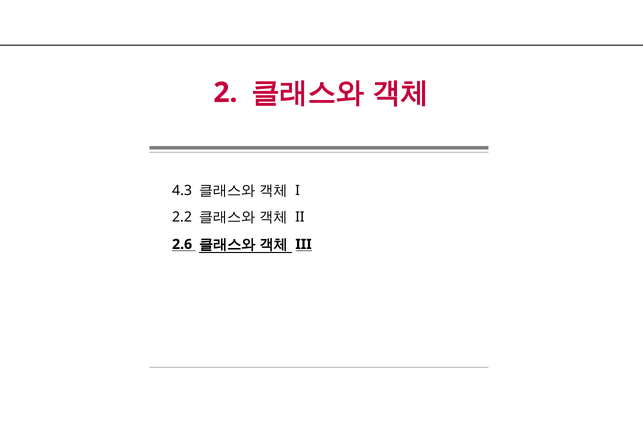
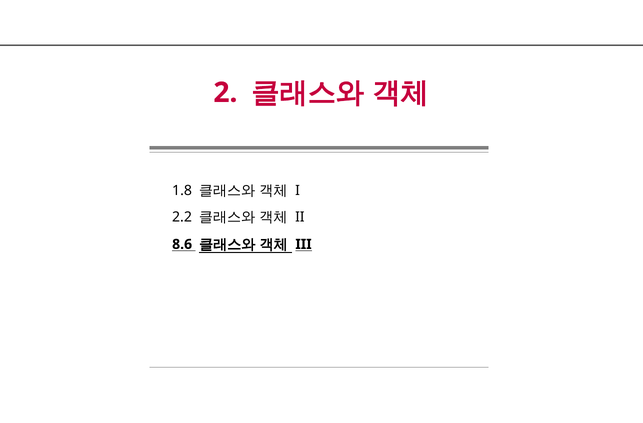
4.3: 4.3 -> 1.8 (182, 190)
2.6: 2.6 -> 8.6 (182, 244)
